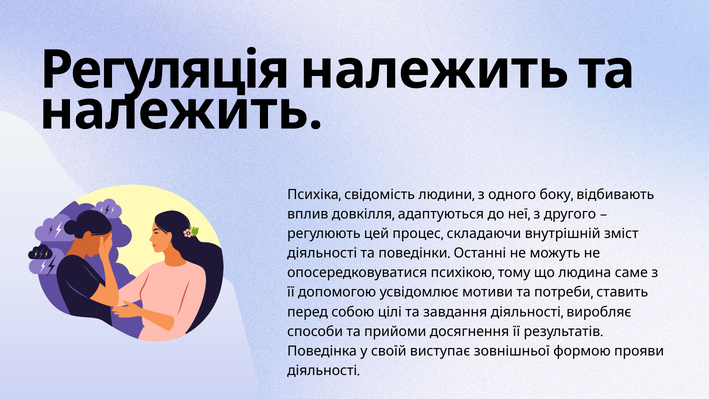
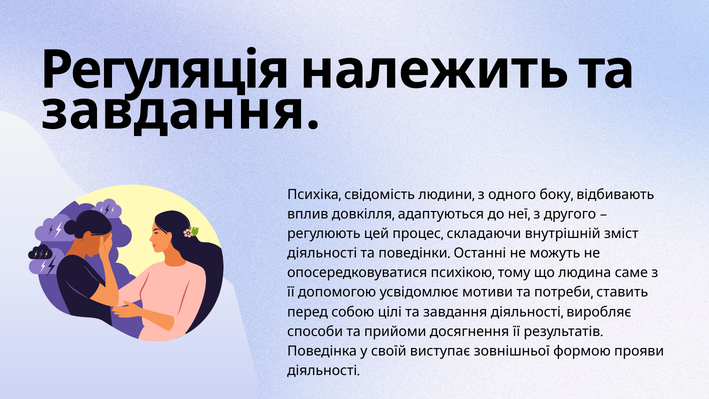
належить: належить -> завдання (181, 111)
